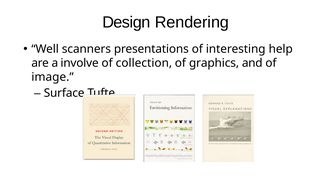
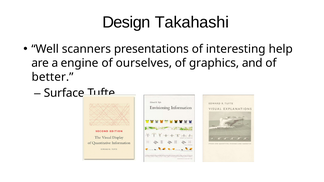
Rendering: Rendering -> Takahashi (192, 22)
involve: involve -> engine (79, 63)
collection: collection -> ourselves (144, 63)
image: image -> better (53, 77)
